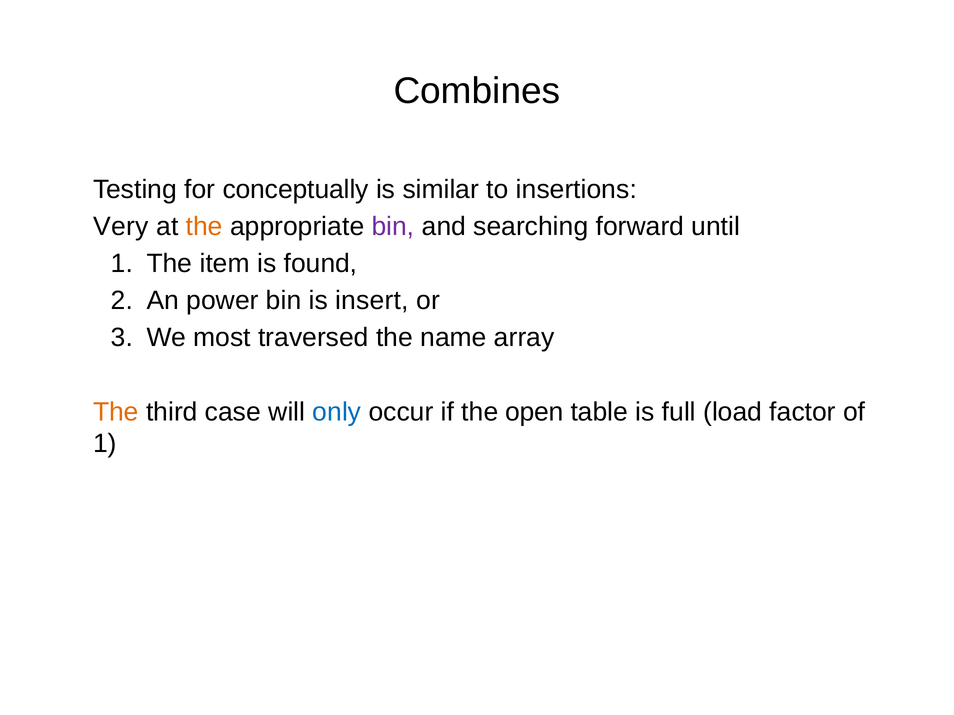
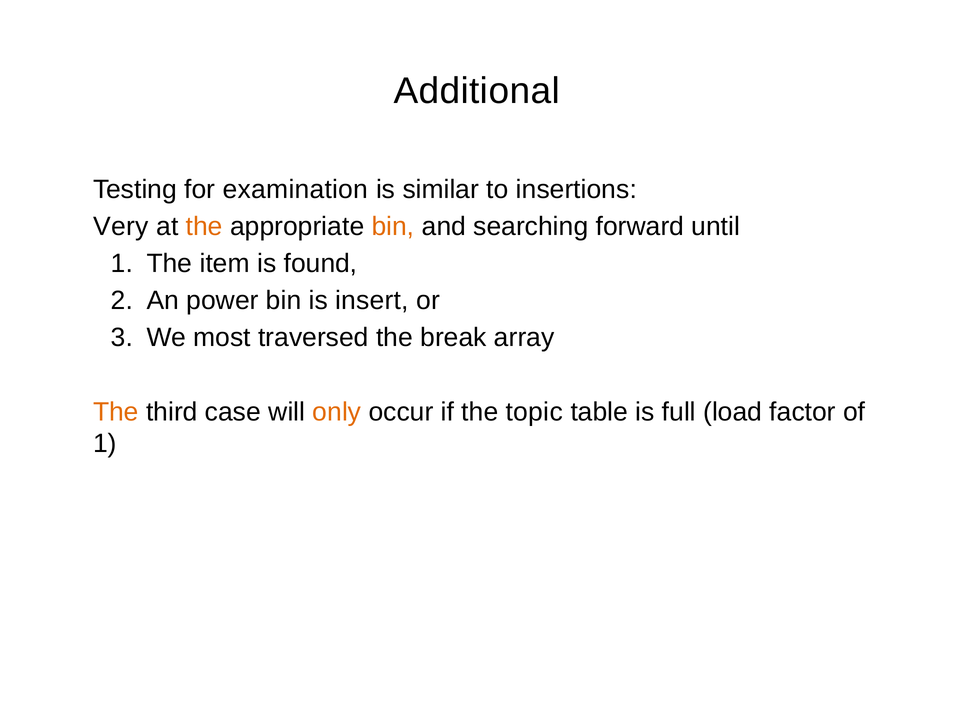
Combines: Combines -> Additional (477, 91)
conceptually: conceptually -> examination (295, 189)
bin colour: purple -> orange (393, 227)
name: name -> break (453, 338)
only colour: blue -> orange (337, 412)
open: open -> topic (534, 412)
